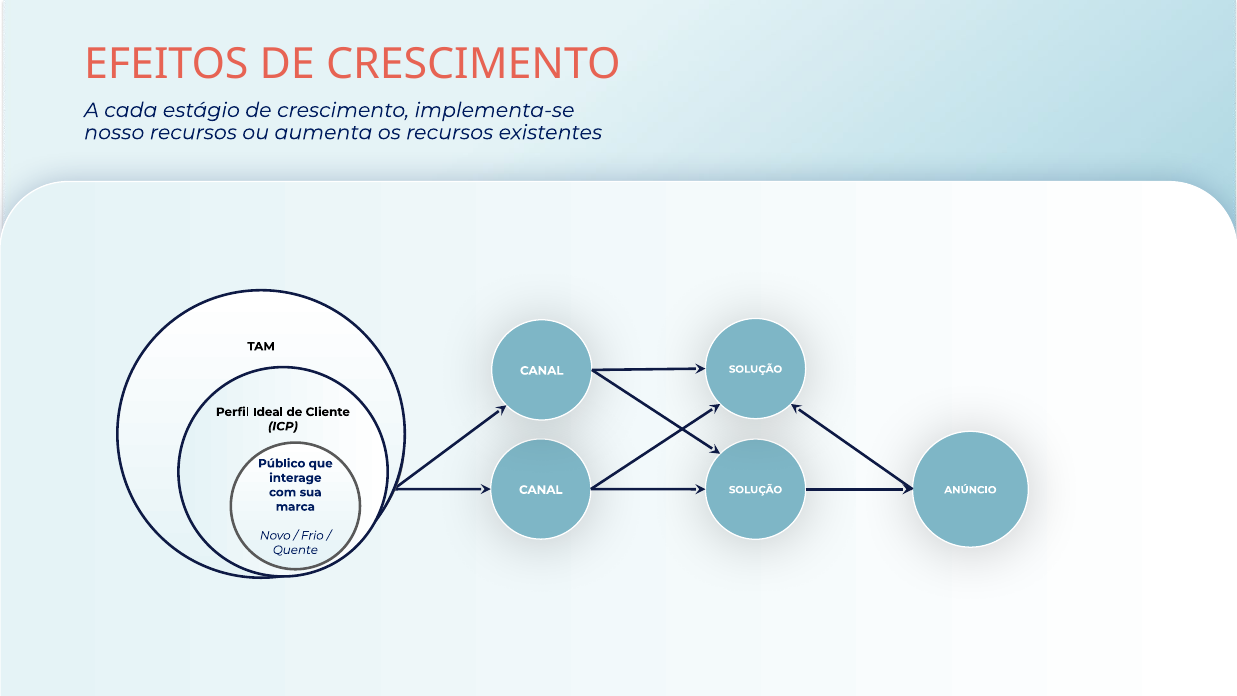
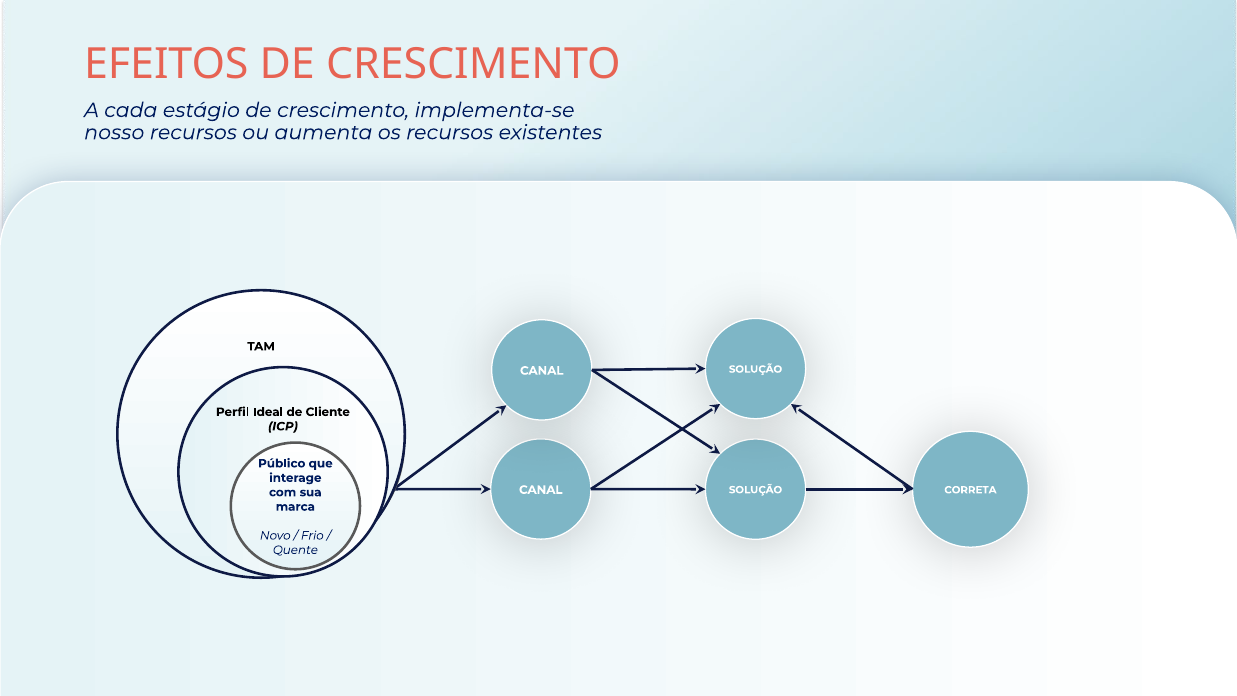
ANÚNCIO: ANÚNCIO -> CORRETA (970, 490)
